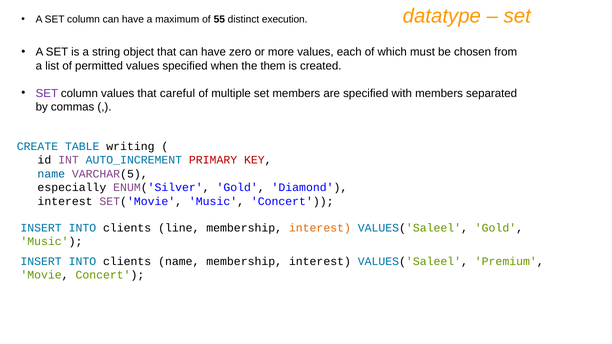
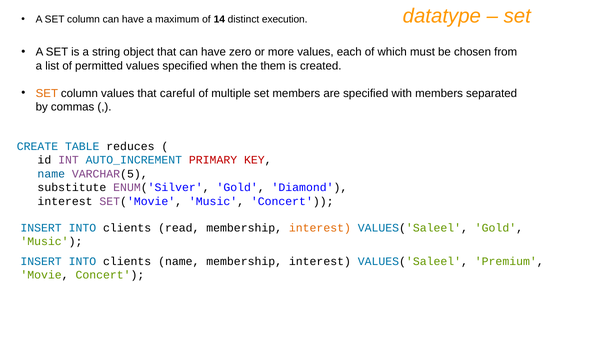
55: 55 -> 14 (219, 19)
SET colour: purple -> orange (47, 93)
writing: writing -> reduces (130, 146)
especially: especially -> substitute (72, 188)
line: line -> read (179, 228)
